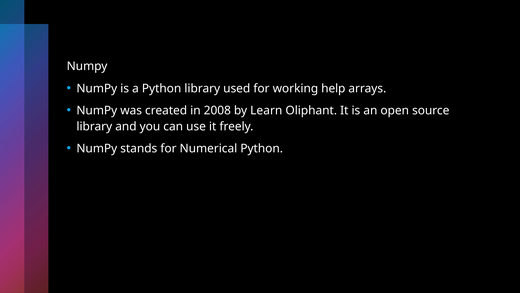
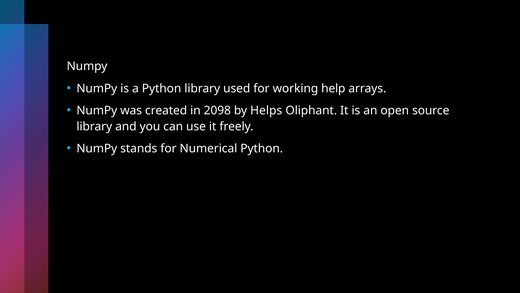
2008: 2008 -> 2098 (217, 110)
Learn: Learn -> Helps (266, 110)
